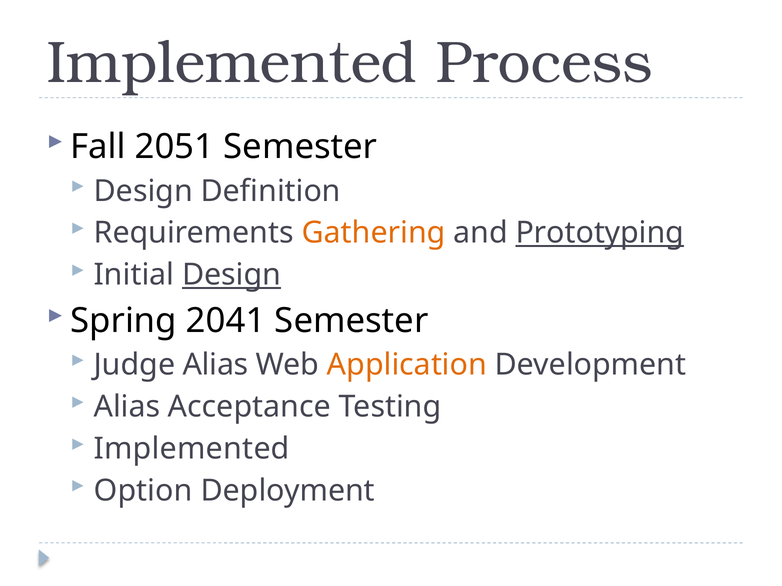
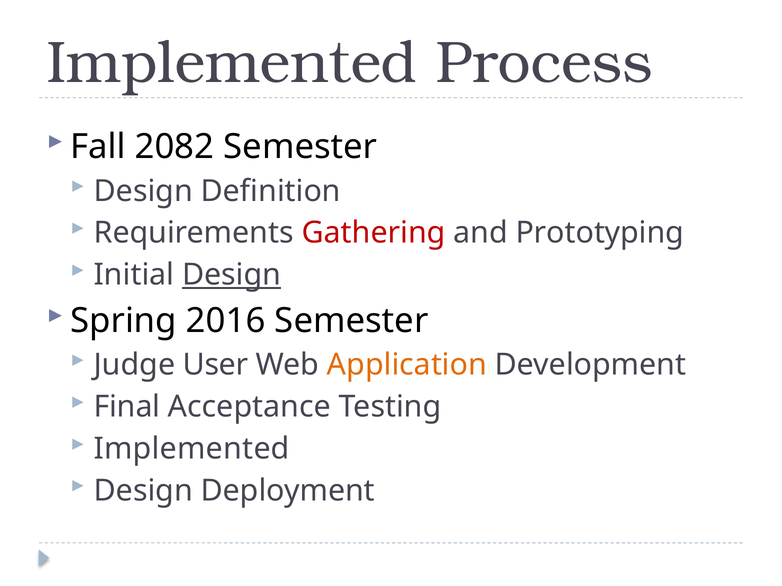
2051: 2051 -> 2082 (174, 147)
Gathering colour: orange -> red (374, 233)
Prototyping underline: present -> none (600, 233)
2041: 2041 -> 2016 (226, 321)
Judge Alias: Alias -> User (216, 365)
Alias: Alias -> Final (127, 407)
Option: Option -> Design (143, 491)
